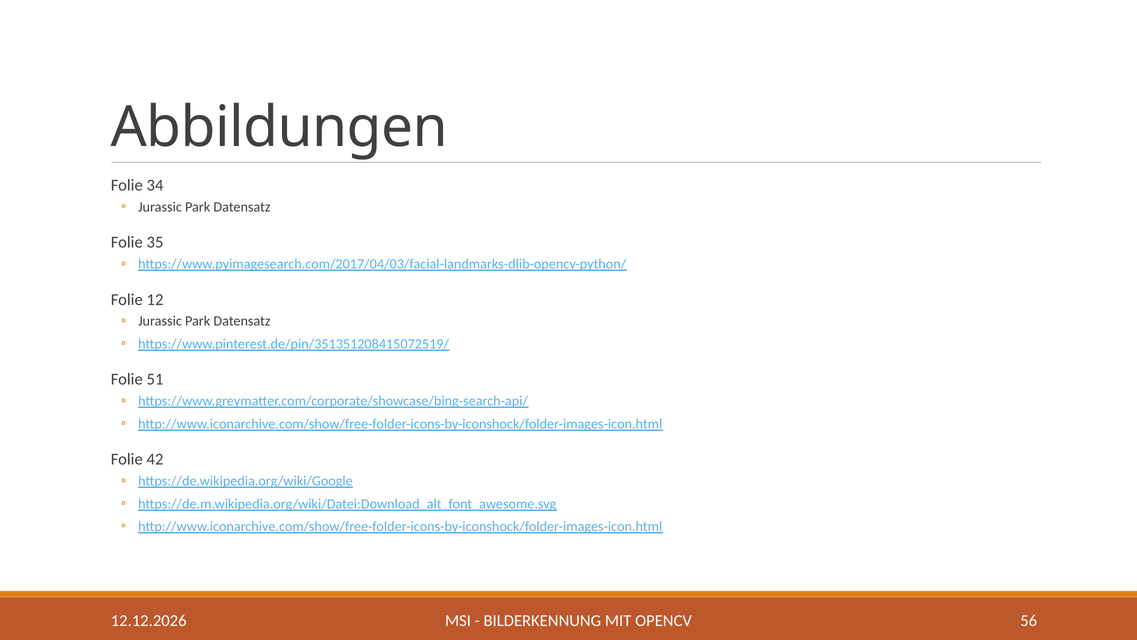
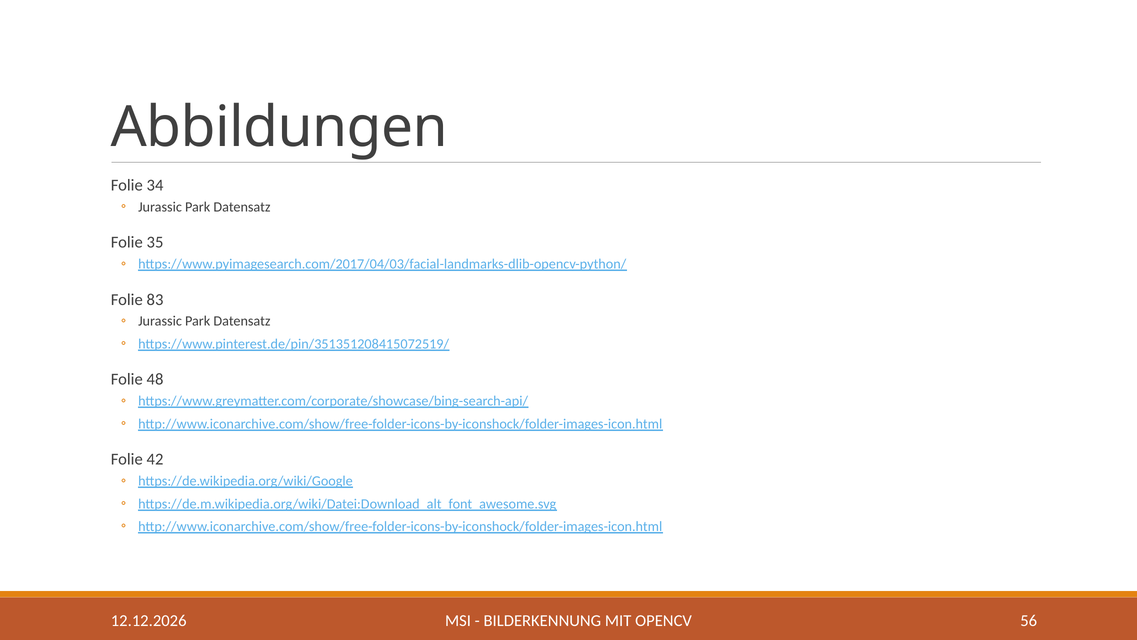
12: 12 -> 83 (155, 300)
51: 51 -> 48 (155, 379)
